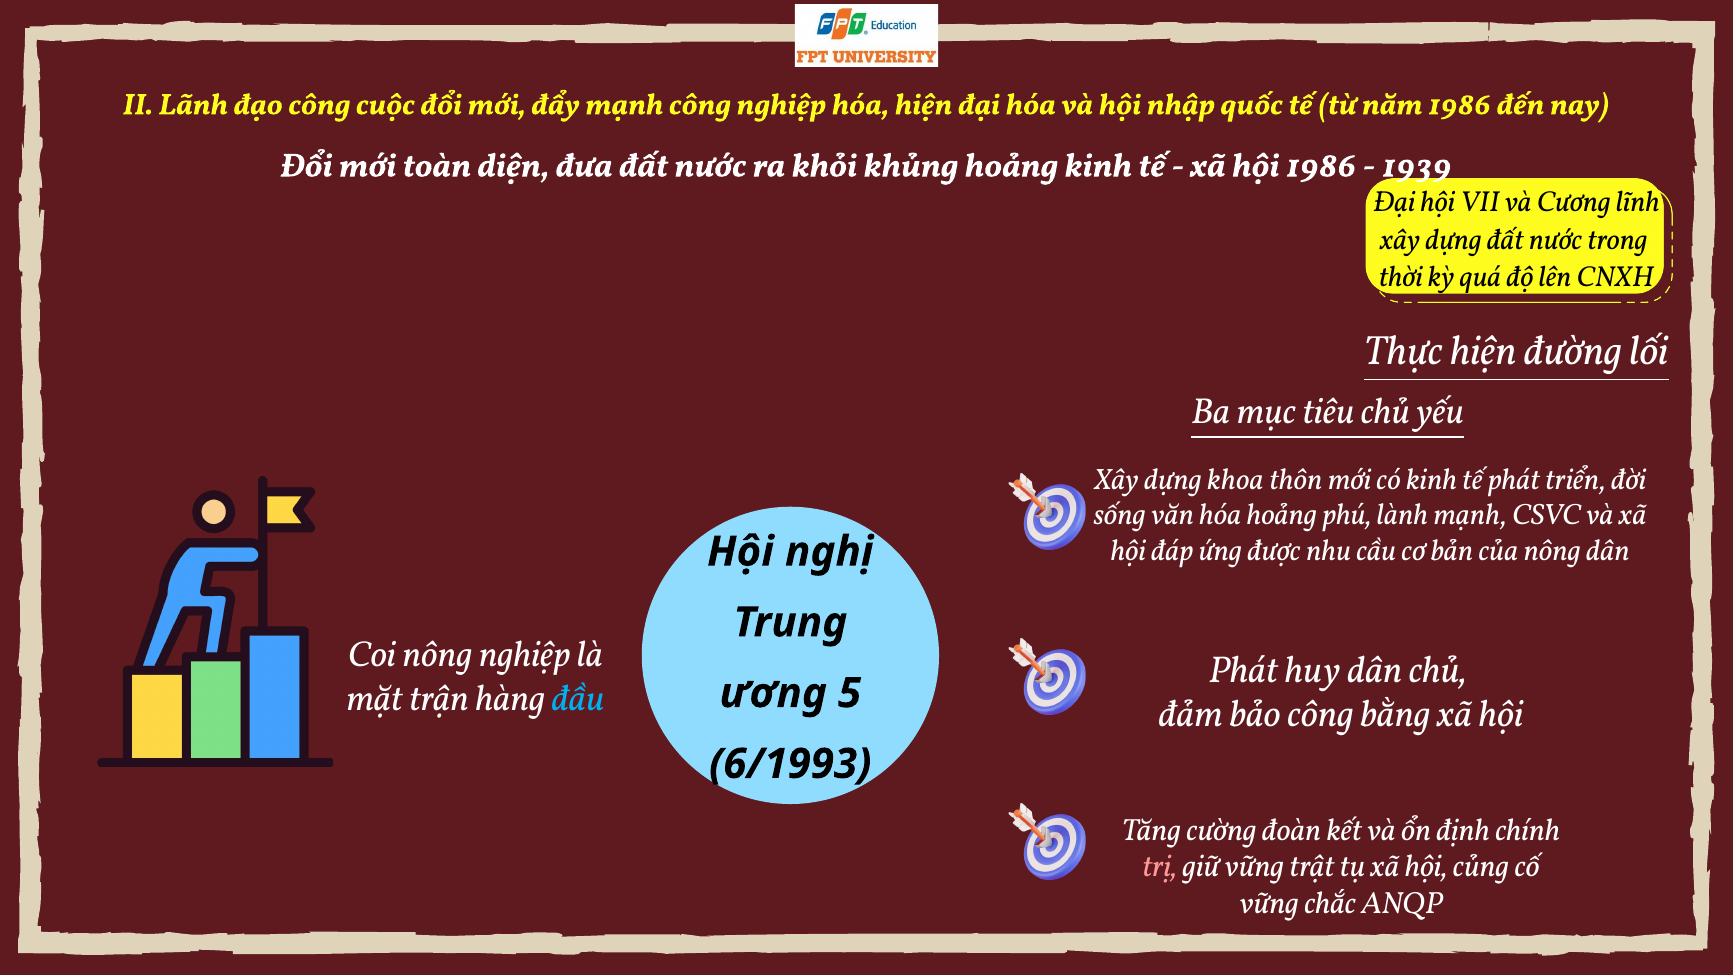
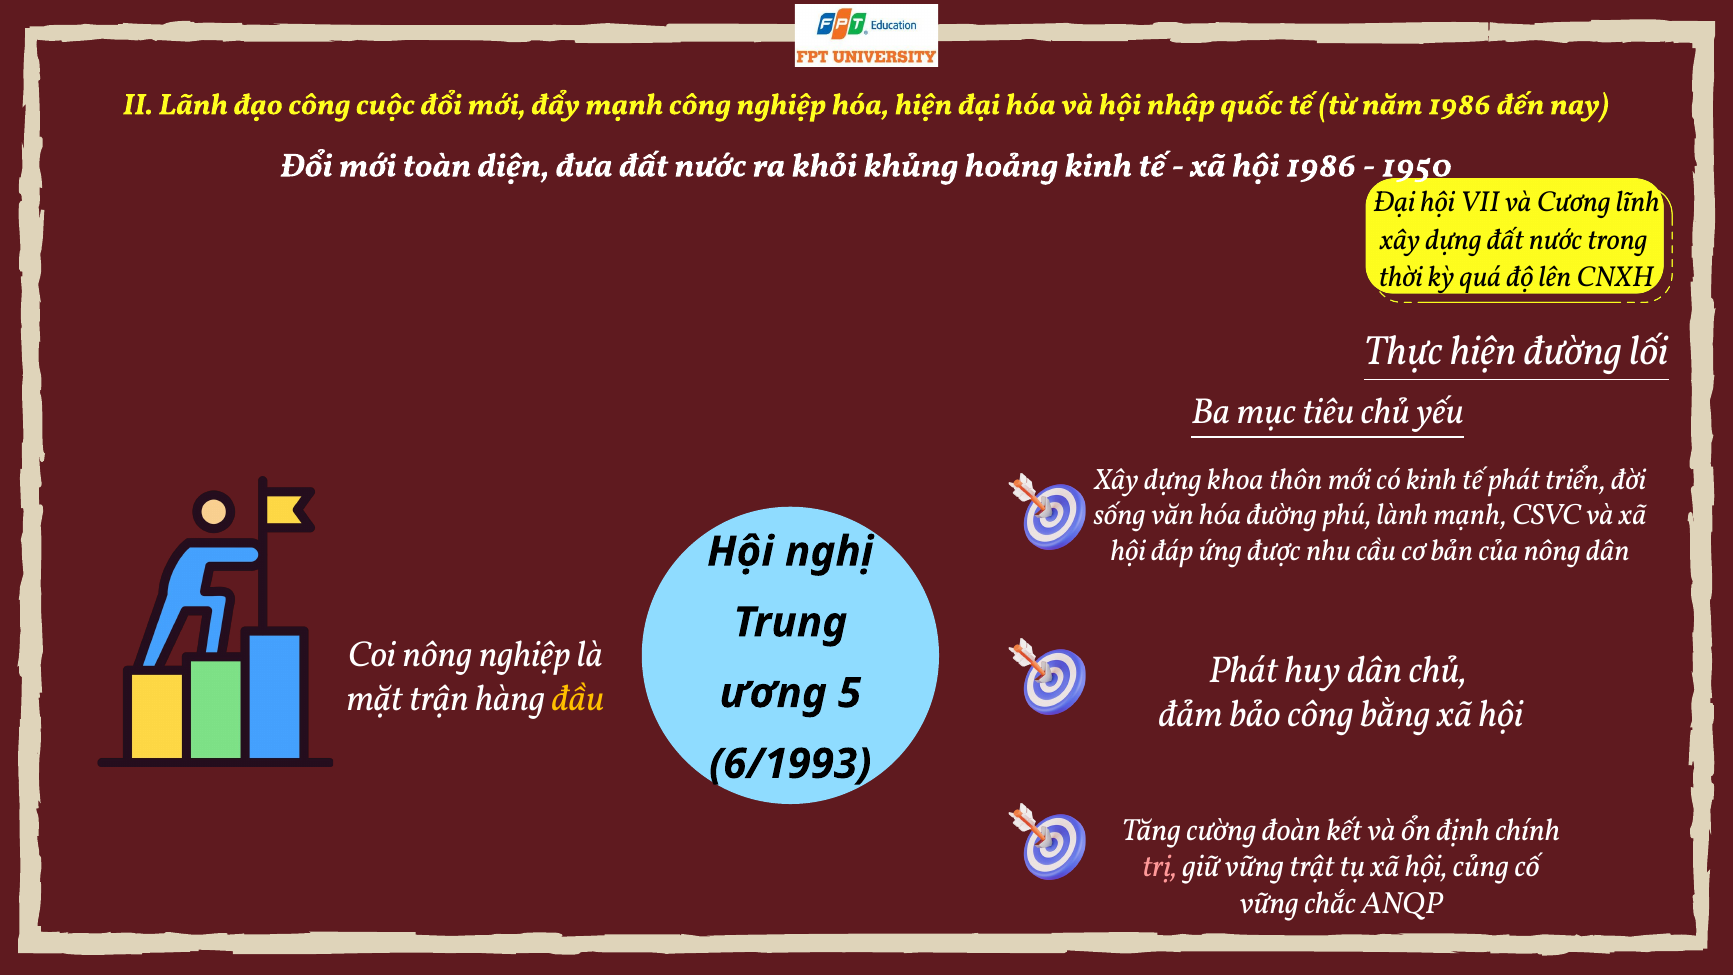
1939: 1939 -> 1950 (1417, 165)
hóa hoảng: hoảng -> đường (1282, 515)
đầu colour: light blue -> yellow (578, 698)
